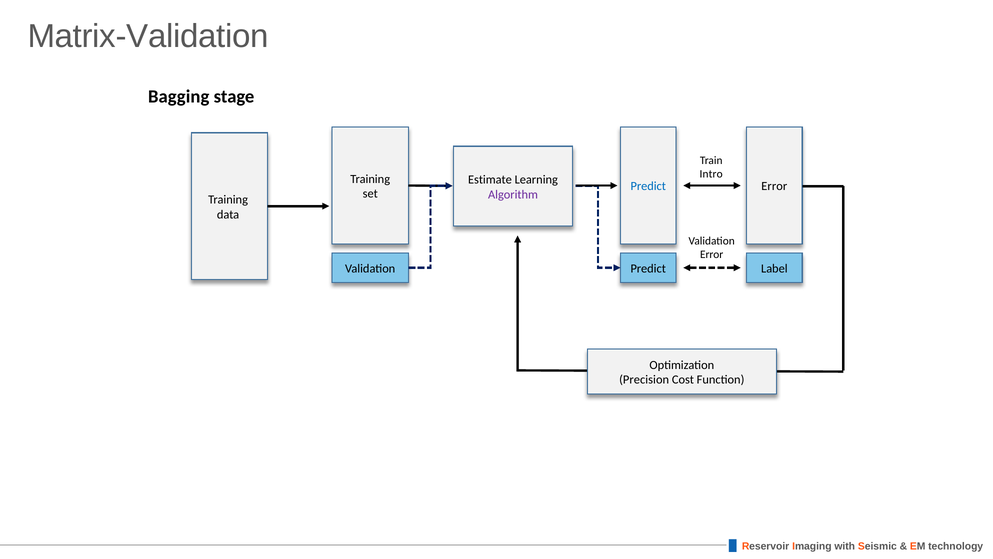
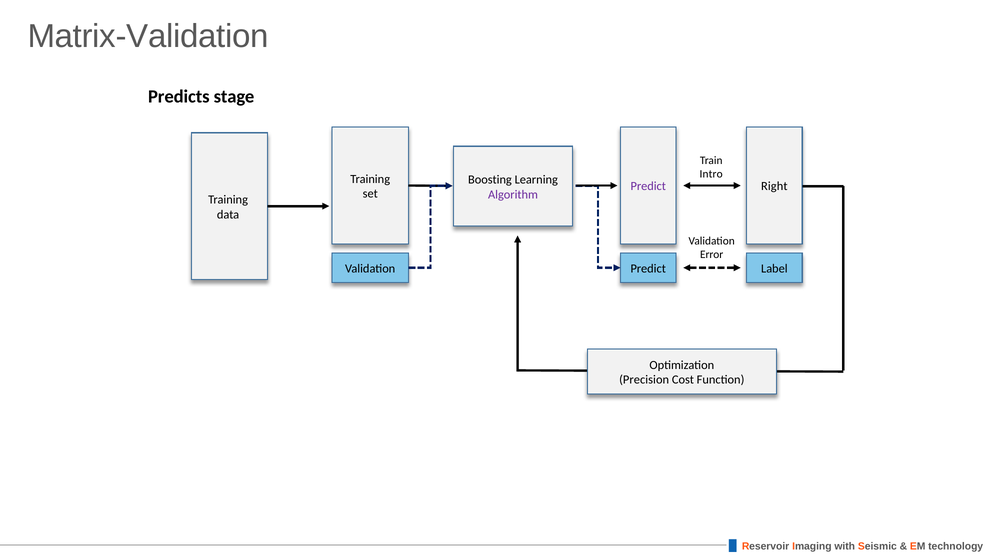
Bagging: Bagging -> Predicts (179, 96)
Estimate: Estimate -> Boosting (490, 179)
Predict colour: blue -> purple (648, 186)
Error: Error -> Right (774, 186)
